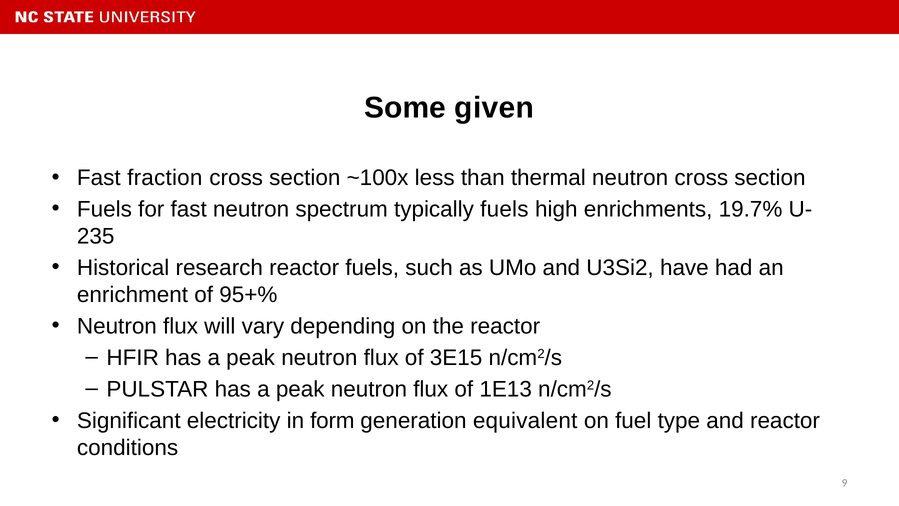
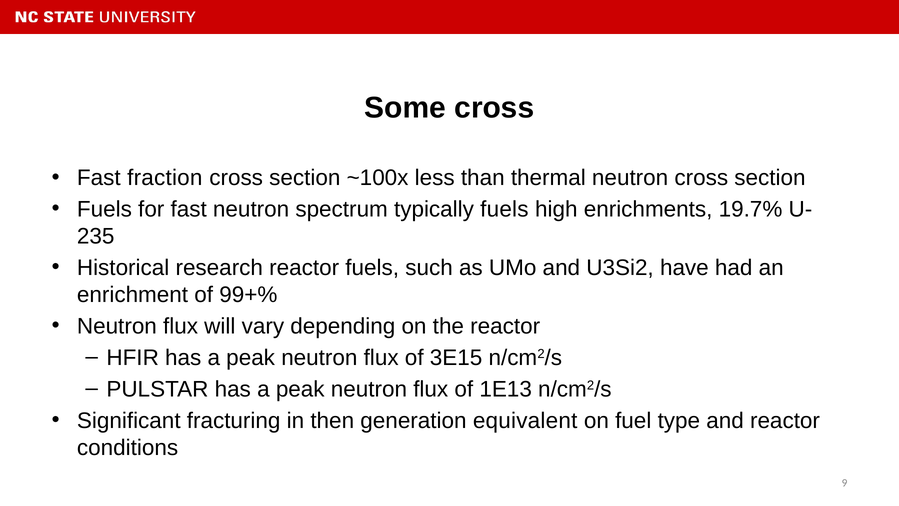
Some given: given -> cross (494, 108)
95+%: 95+% -> 99+% (248, 295)
electricity: electricity -> fracturing (234, 420)
form: form -> then (332, 420)
